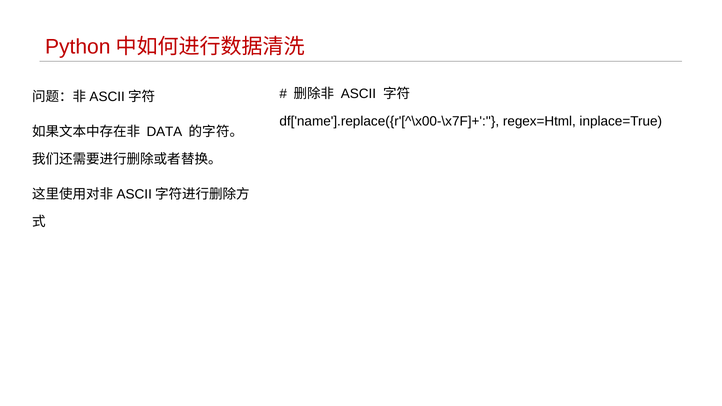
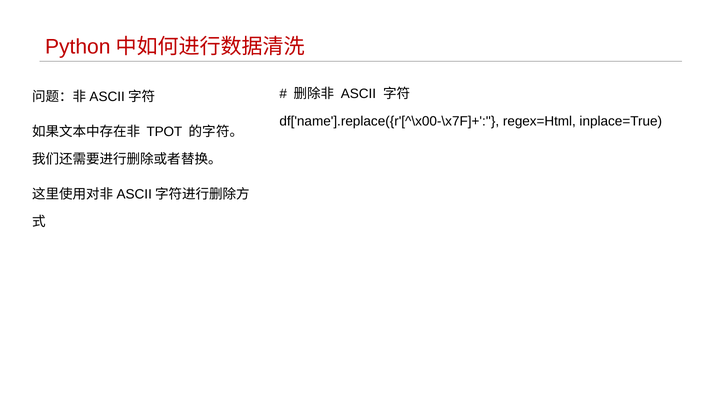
DATA: DATA -> TPOT (164, 132)
